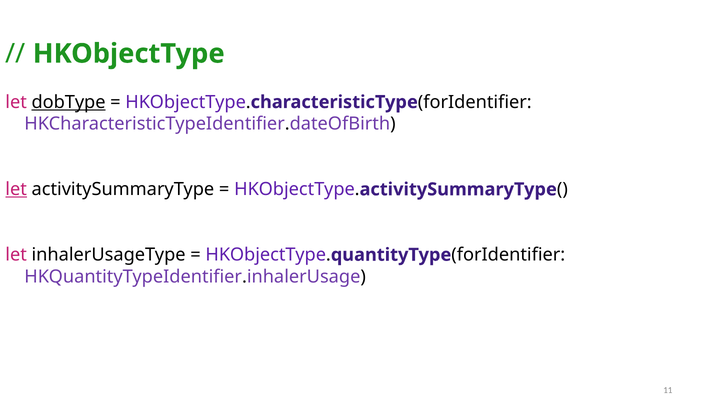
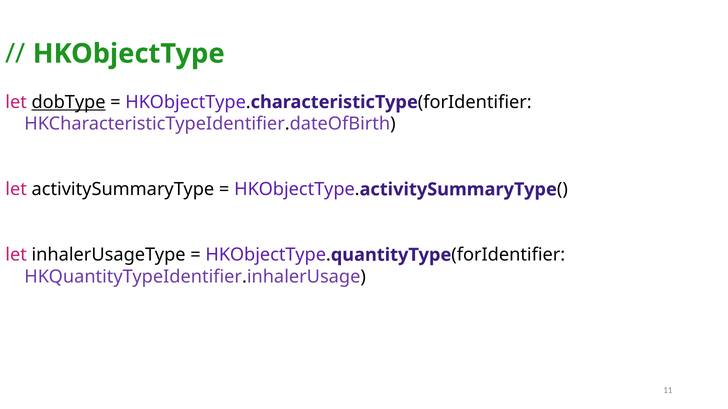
let underline: present -> none (16, 190)
